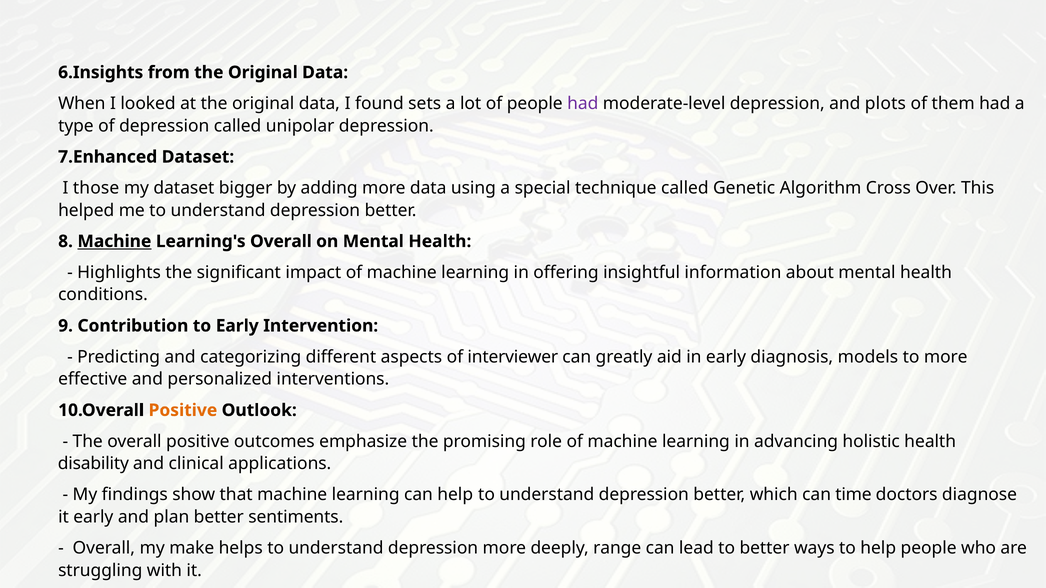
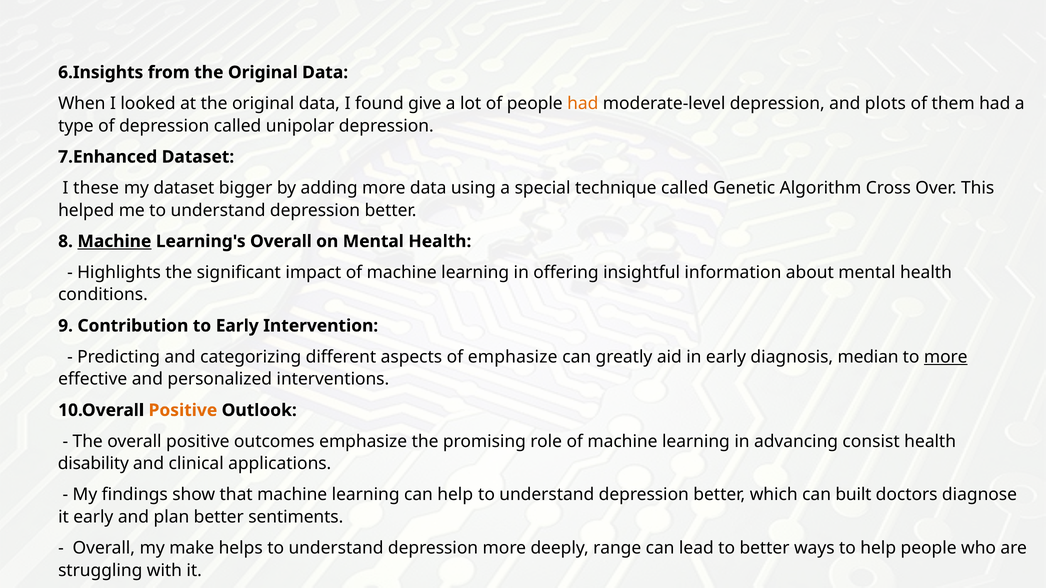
sets: sets -> give (425, 104)
had colour: purple -> orange (583, 104)
those: those -> these (96, 188)
of interviewer: interviewer -> emphasize (513, 357)
models: models -> median (868, 357)
more underline: none -> present (946, 357)
holistic: holistic -> consist (871, 442)
time: time -> built (853, 495)
